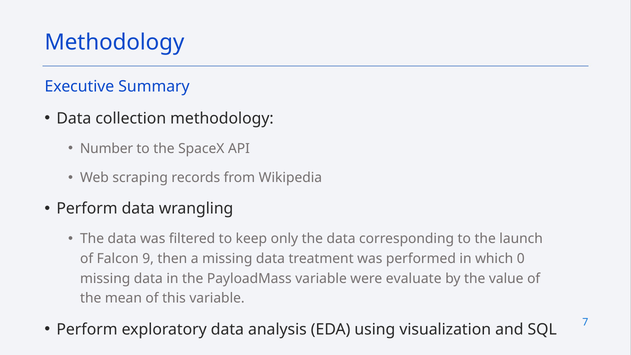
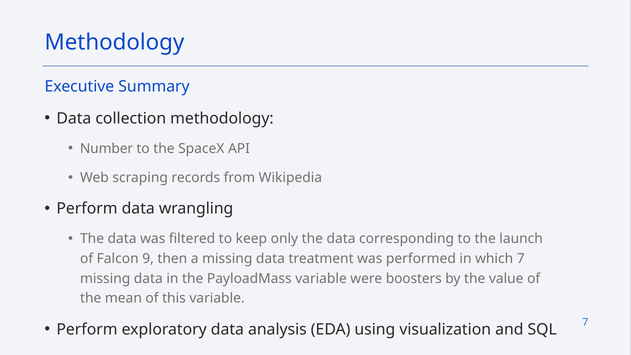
which 0: 0 -> 7 (521, 259)
evaluate: evaluate -> boosters (414, 278)
